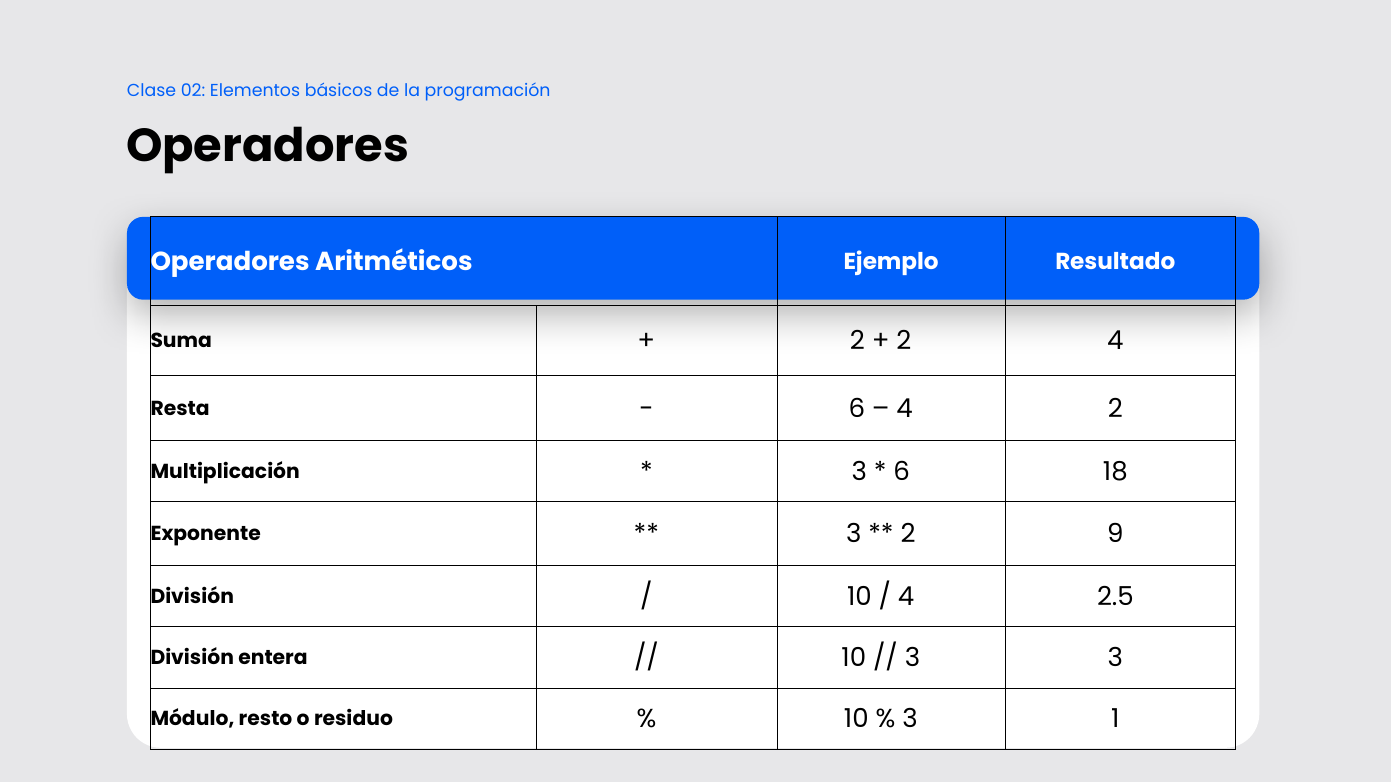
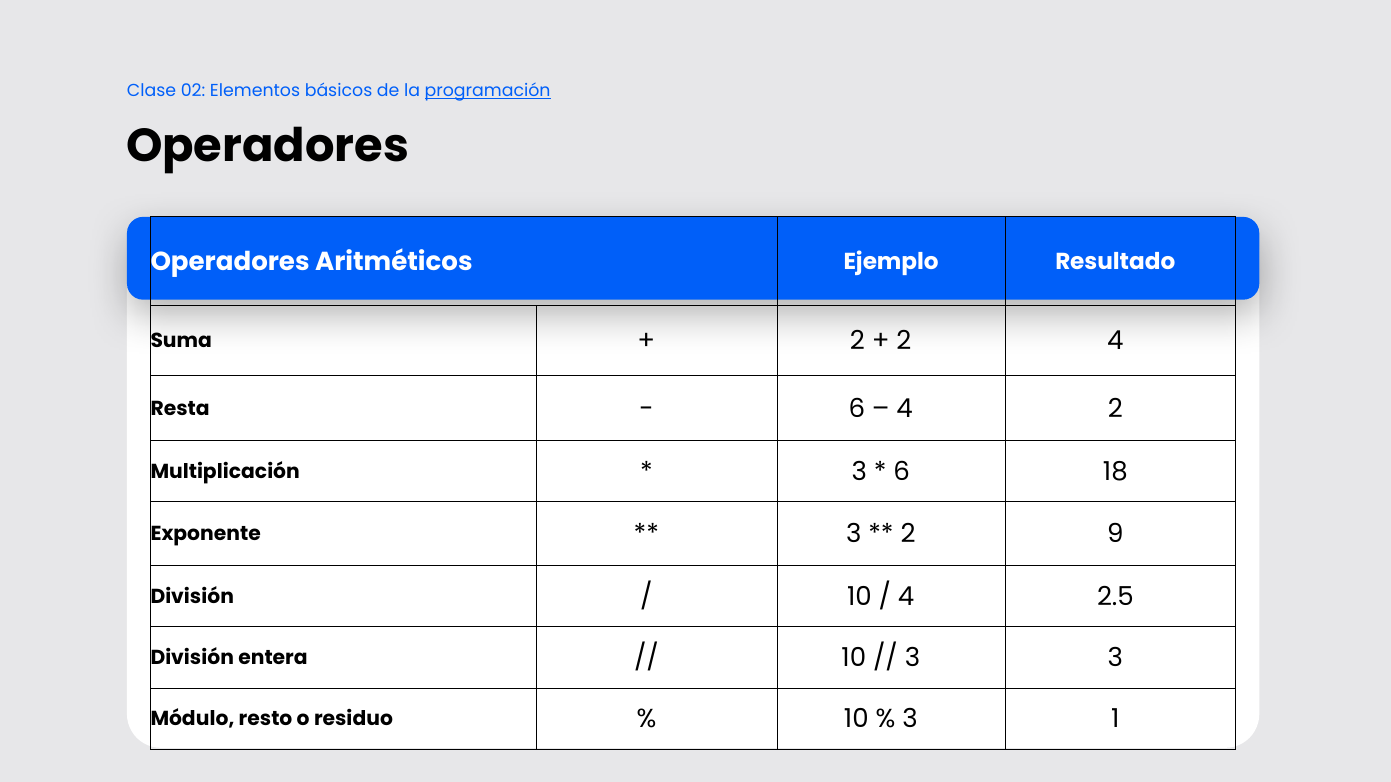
programación underline: none -> present (488, 91)
